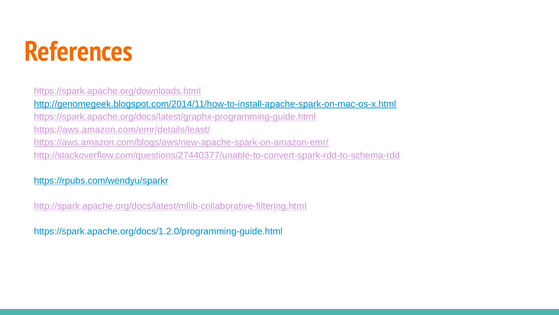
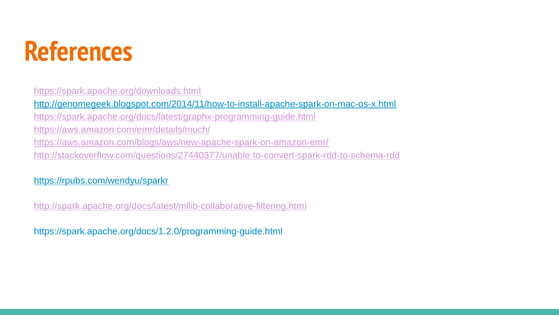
https://aws.amazon.com/emr/details/least/: https://aws.amazon.com/emr/details/least/ -> https://aws.amazon.com/emr/details/much/ (122, 129)
